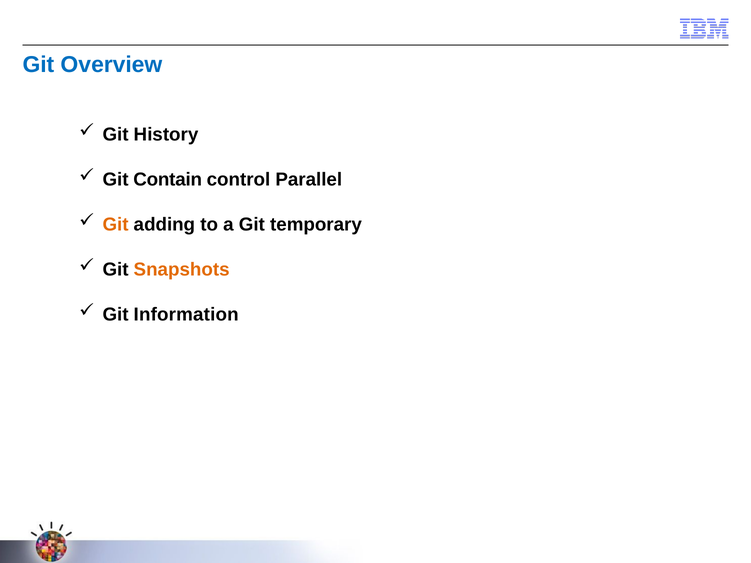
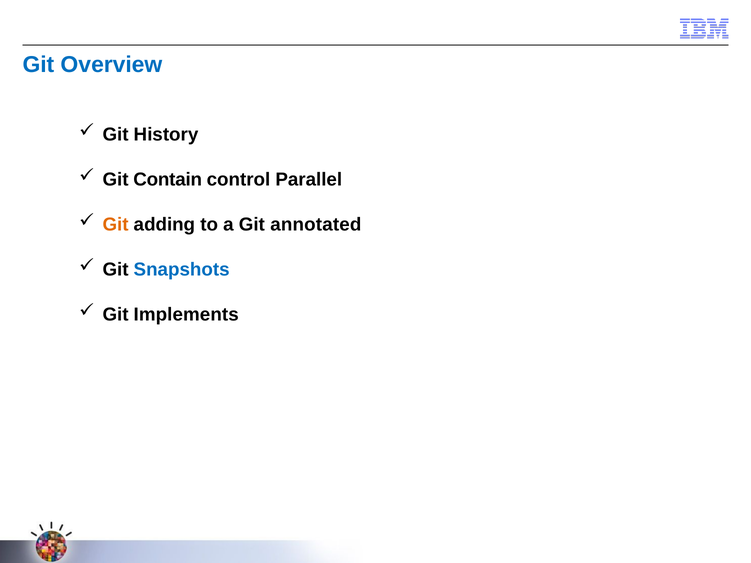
temporary: temporary -> annotated (316, 225)
Snapshots colour: orange -> blue (182, 270)
Information: Information -> Implements (186, 315)
